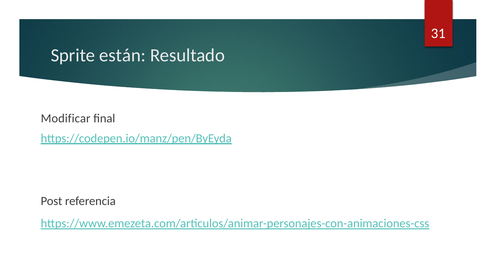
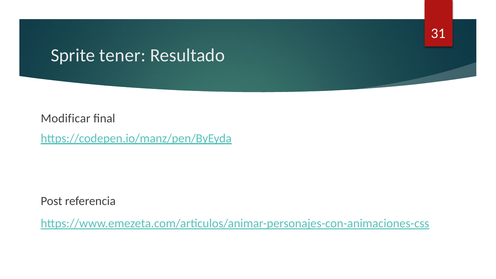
están: están -> tener (122, 55)
